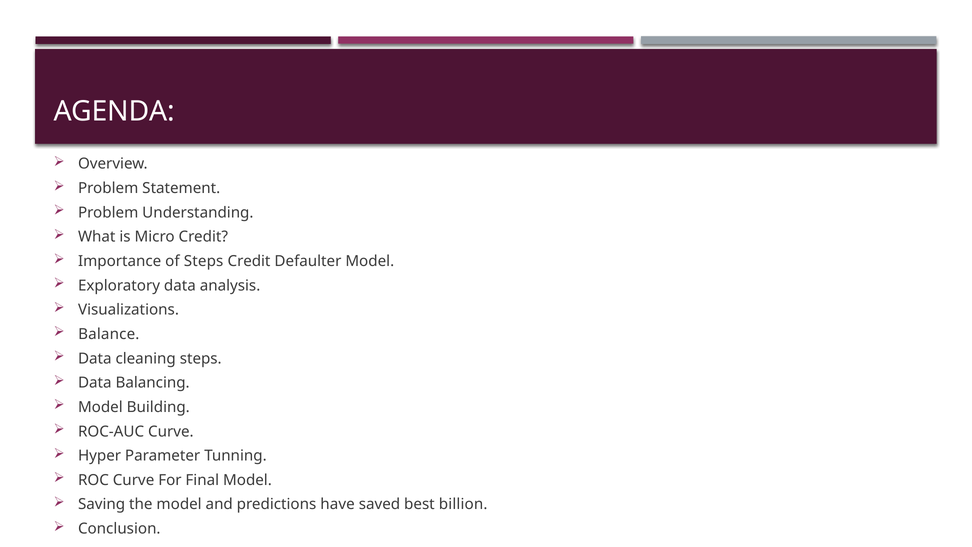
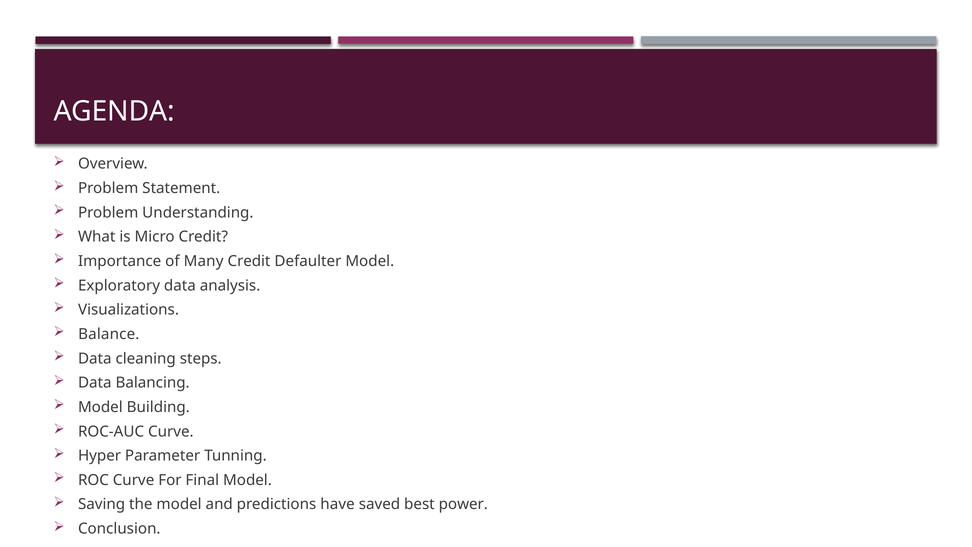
of Steps: Steps -> Many (204, 261)
billion: billion -> power (463, 504)
